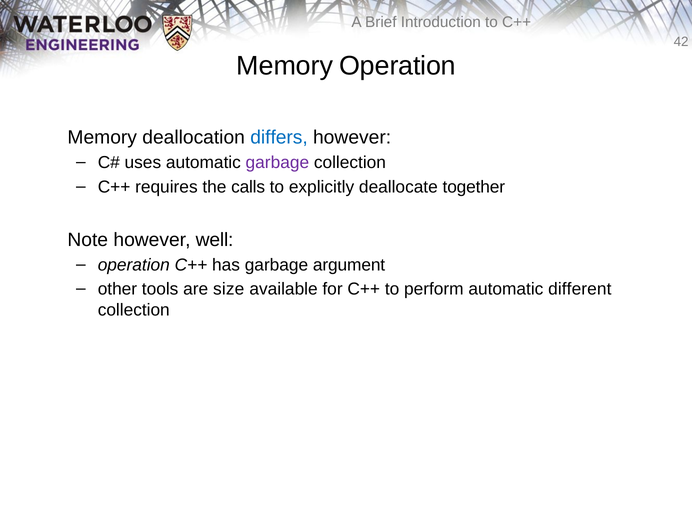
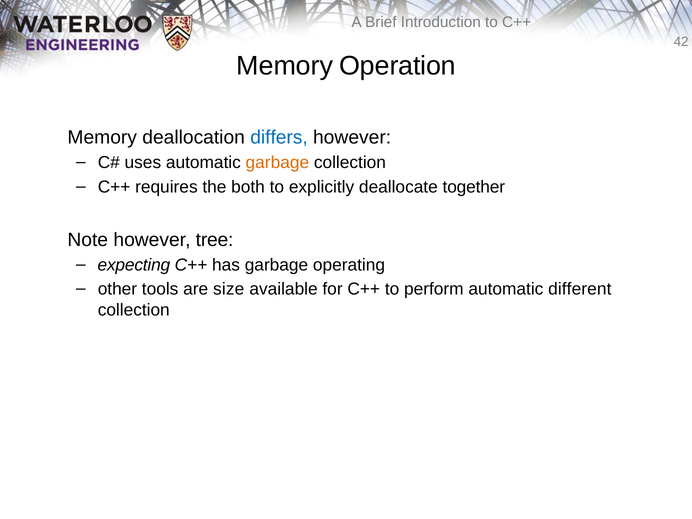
garbage colour: purple -> orange (277, 163)
calls: calls -> both (248, 187)
well: well -> tree (215, 240)
operation: operation -> expecting (134, 265)
argument: argument -> operating (349, 265)
